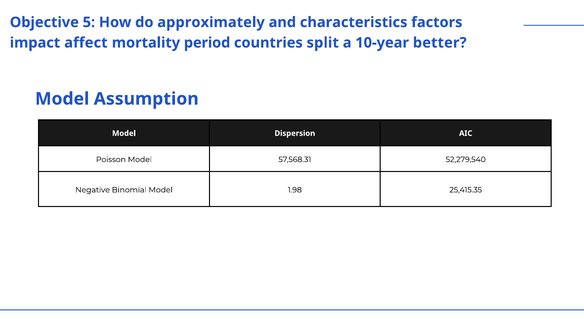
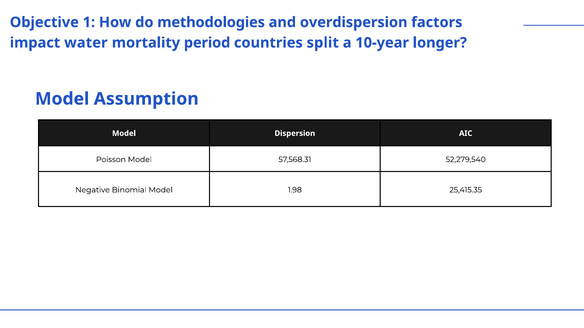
5: 5 -> 1 (89, 22)
approximately: approximately -> methodologies (211, 22)
characteristics: characteristics -> overdispersion (354, 22)
affect: affect -> water (86, 43)
better: better -> longer (440, 43)
